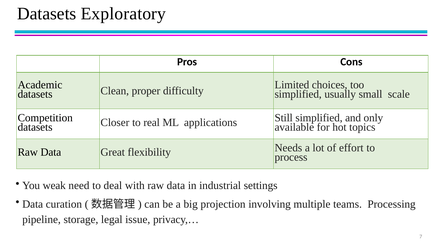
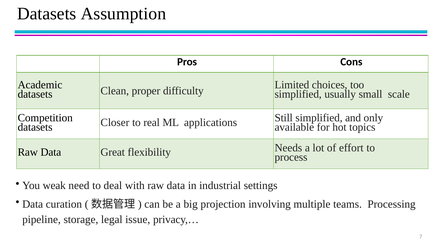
Exploratory: Exploratory -> Assumption (123, 14)
